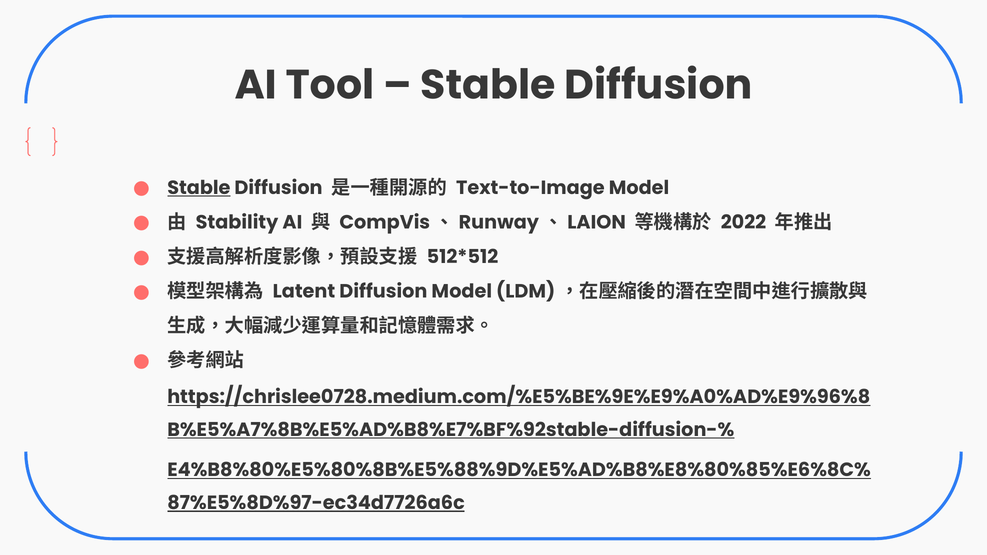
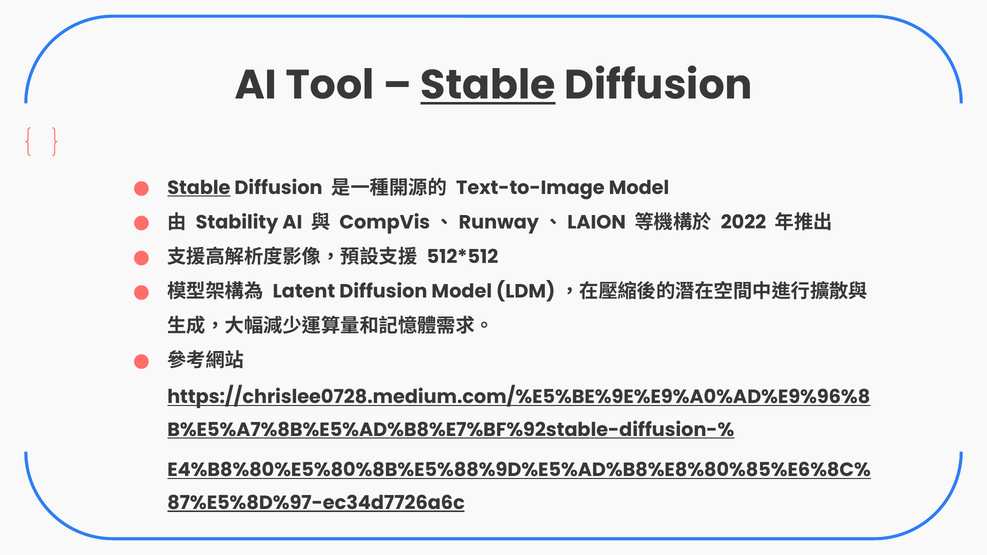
Stable underline: none -> present (488, 85)
